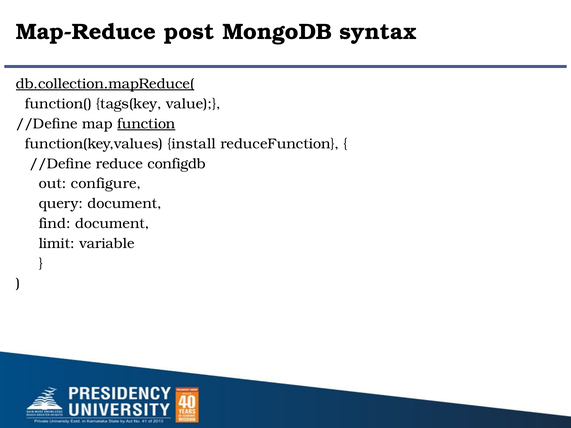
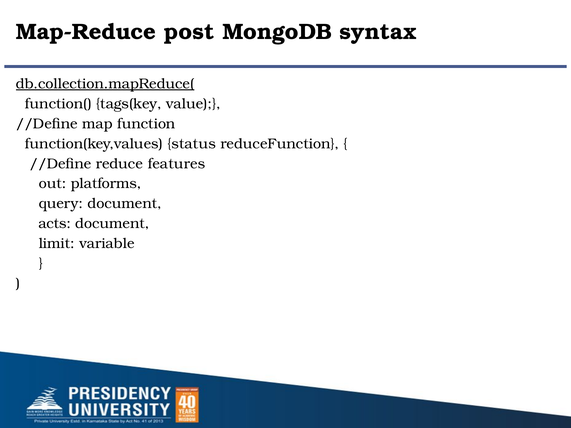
function underline: present -> none (146, 124)
install: install -> status (192, 144)
configdb: configdb -> features (176, 164)
configure: configure -> platforms (106, 184)
find: find -> acts (55, 224)
